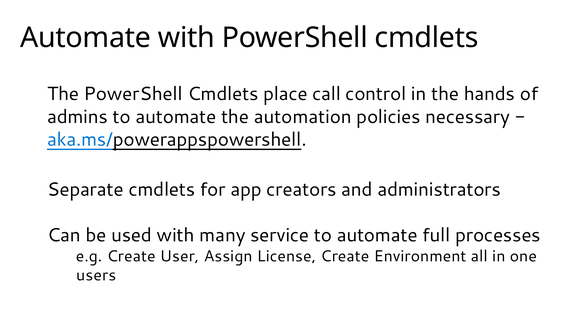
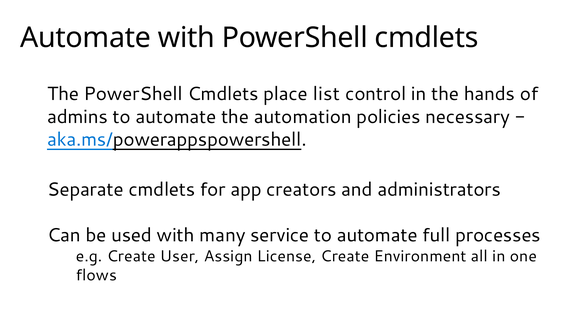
call: call -> list (326, 94)
users: users -> flows (96, 275)
